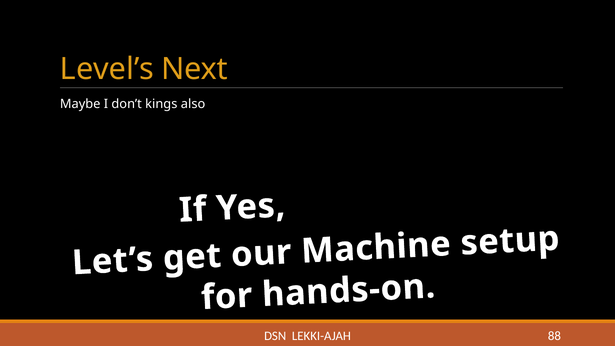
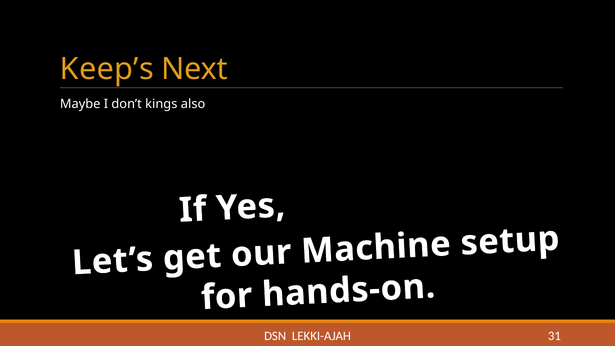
Level’s: Level’s -> Keep’s (107, 69)
88: 88 -> 31 (554, 336)
